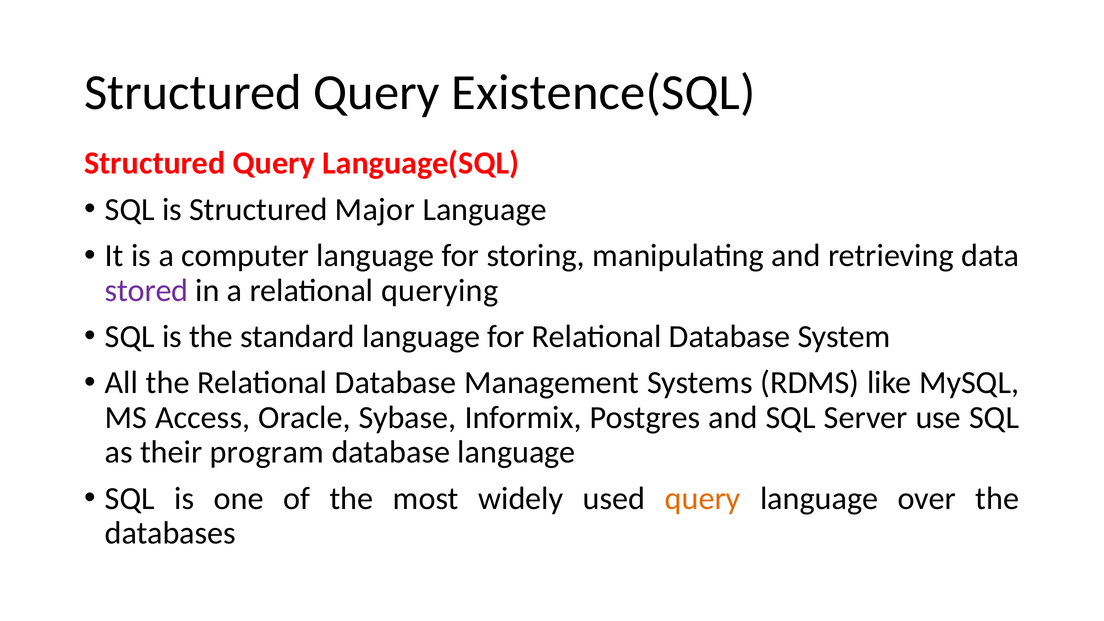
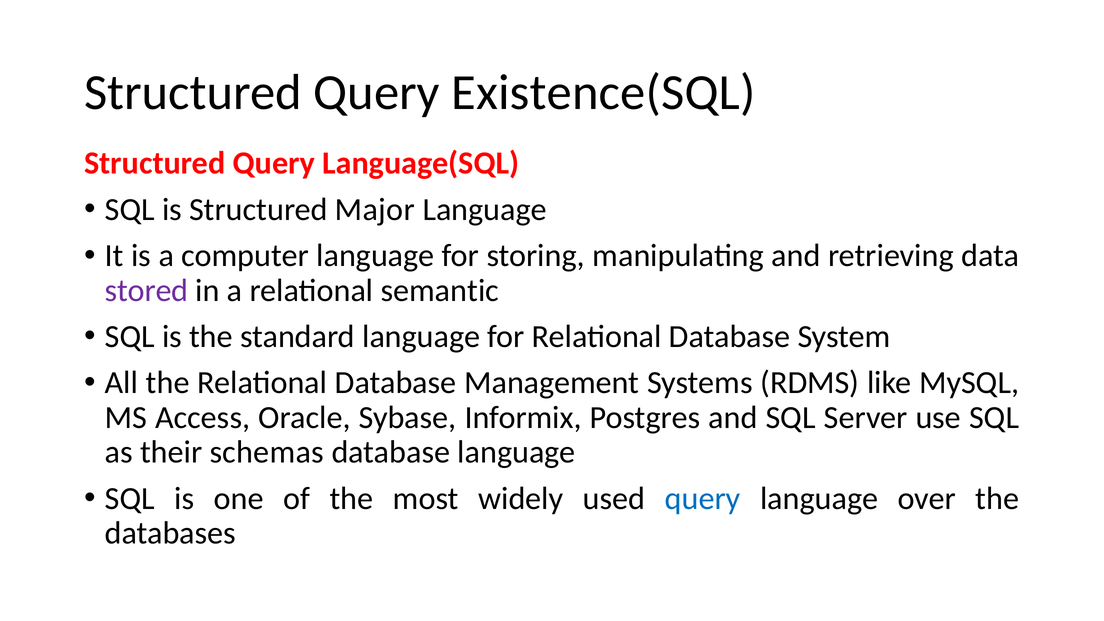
querying: querying -> semantic (440, 290)
program: program -> schemas (267, 452)
query colour: orange -> blue (703, 498)
